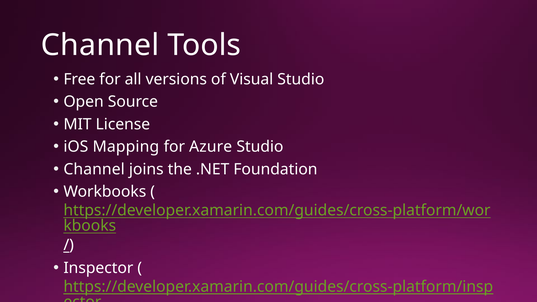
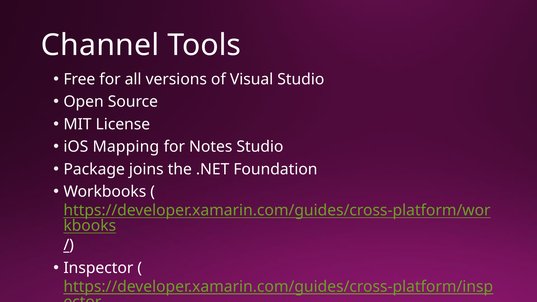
Azure: Azure -> Notes (211, 147)
Channel: Channel -> Package (94, 169)
